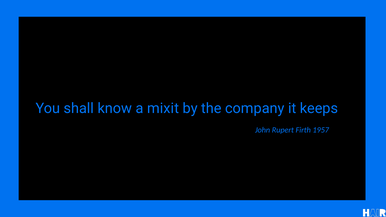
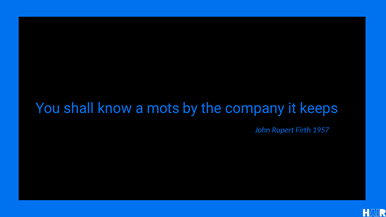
mixit: mixit -> mots (163, 108)
